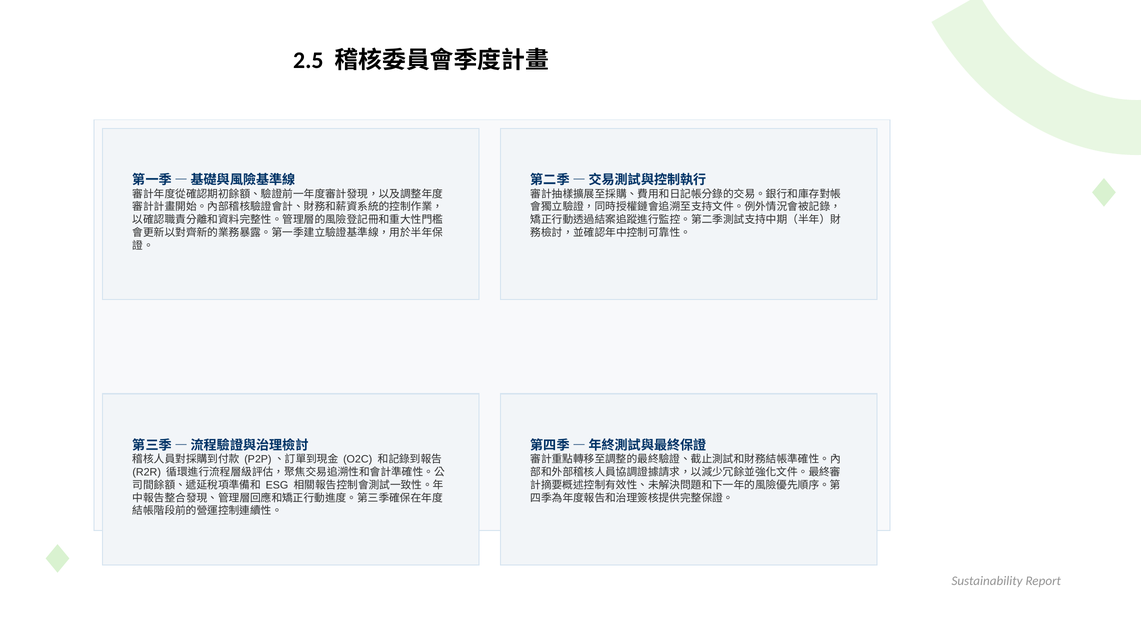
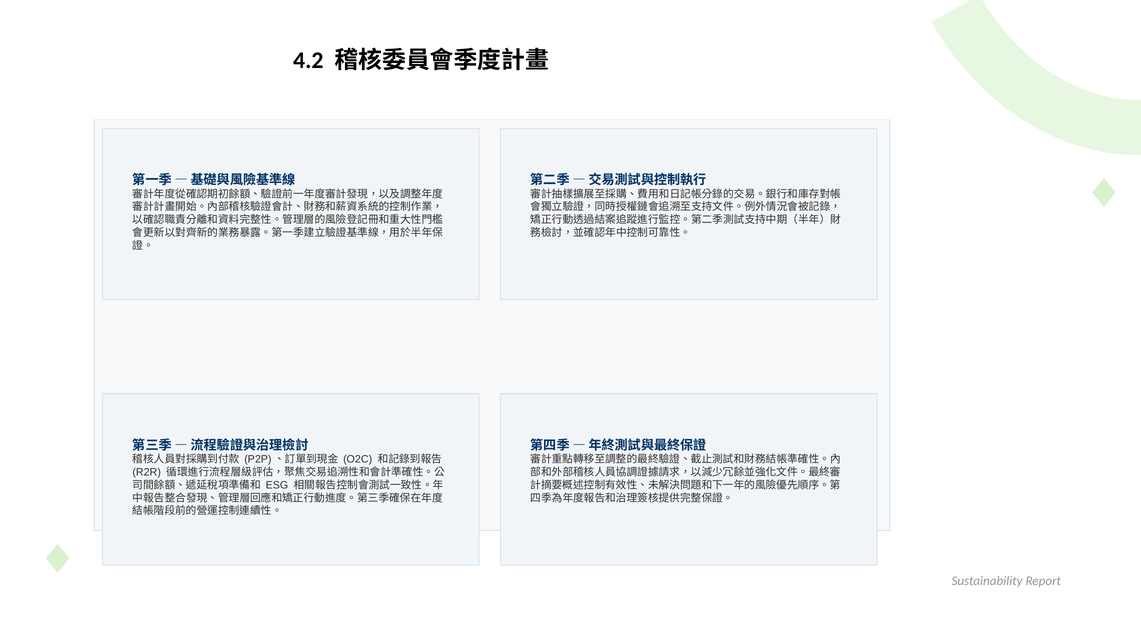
2.5: 2.5 -> 4.2 (308, 61)
